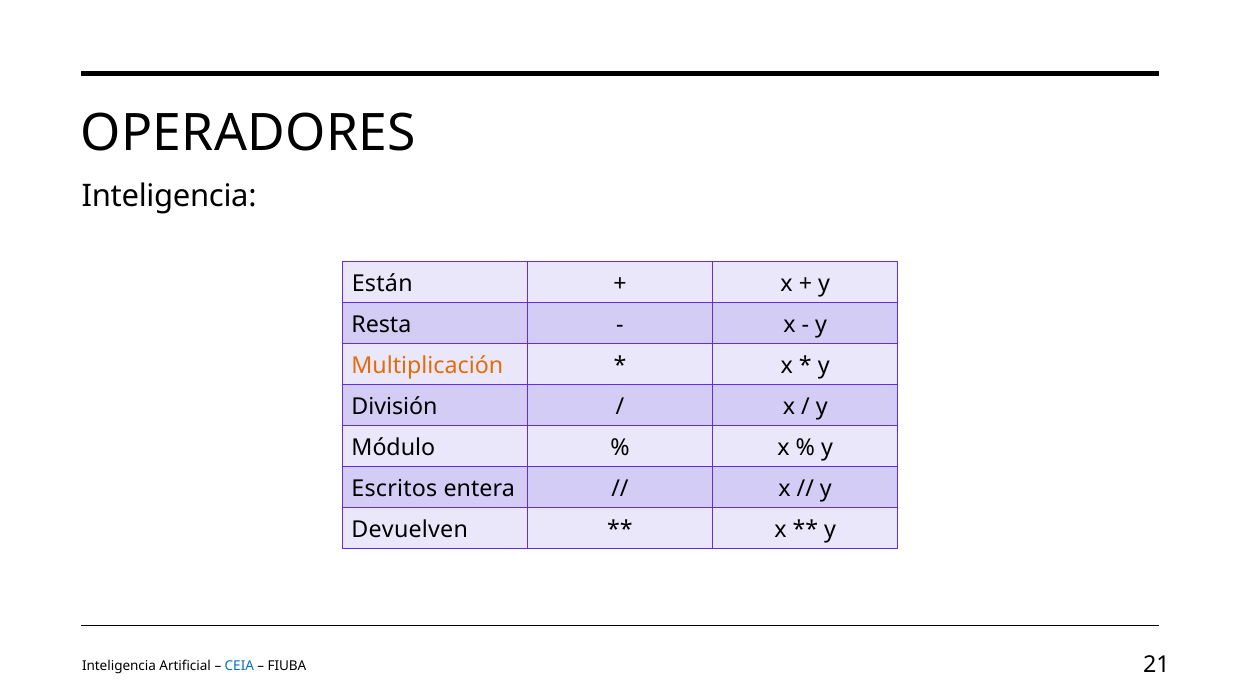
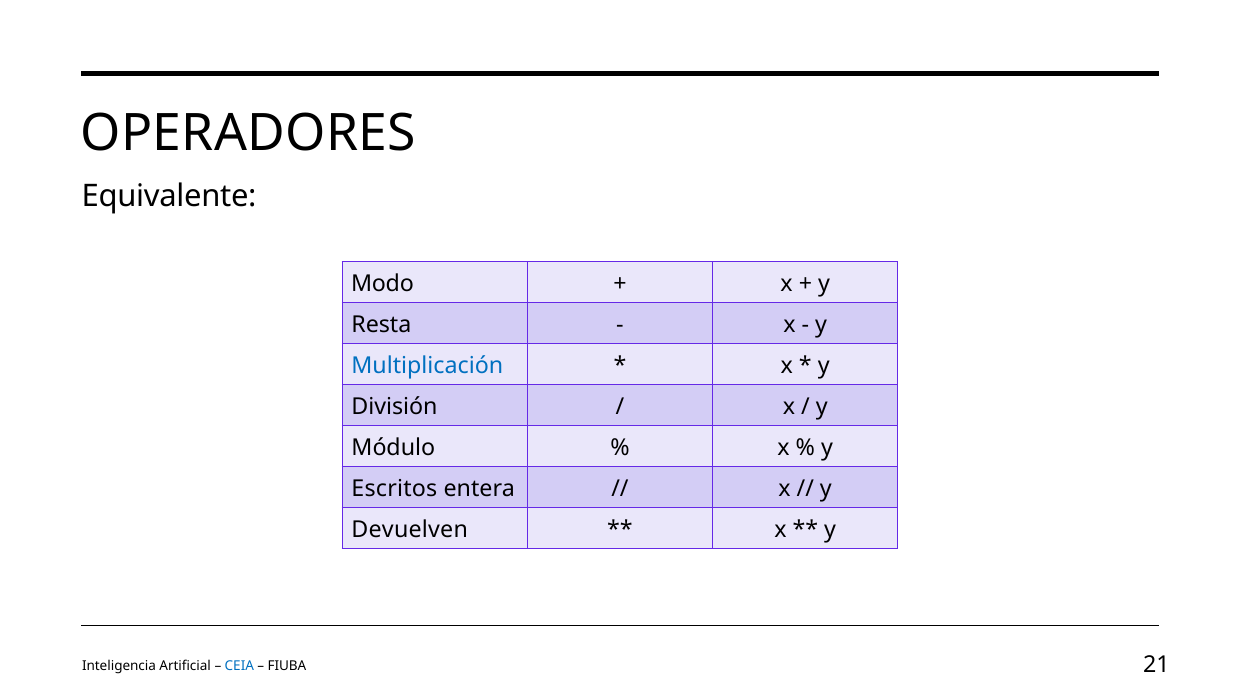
Inteligencia: Inteligencia -> Equivalente (169, 196)
Están: Están -> Modo (382, 283)
Multiplicación colour: orange -> blue (427, 365)
